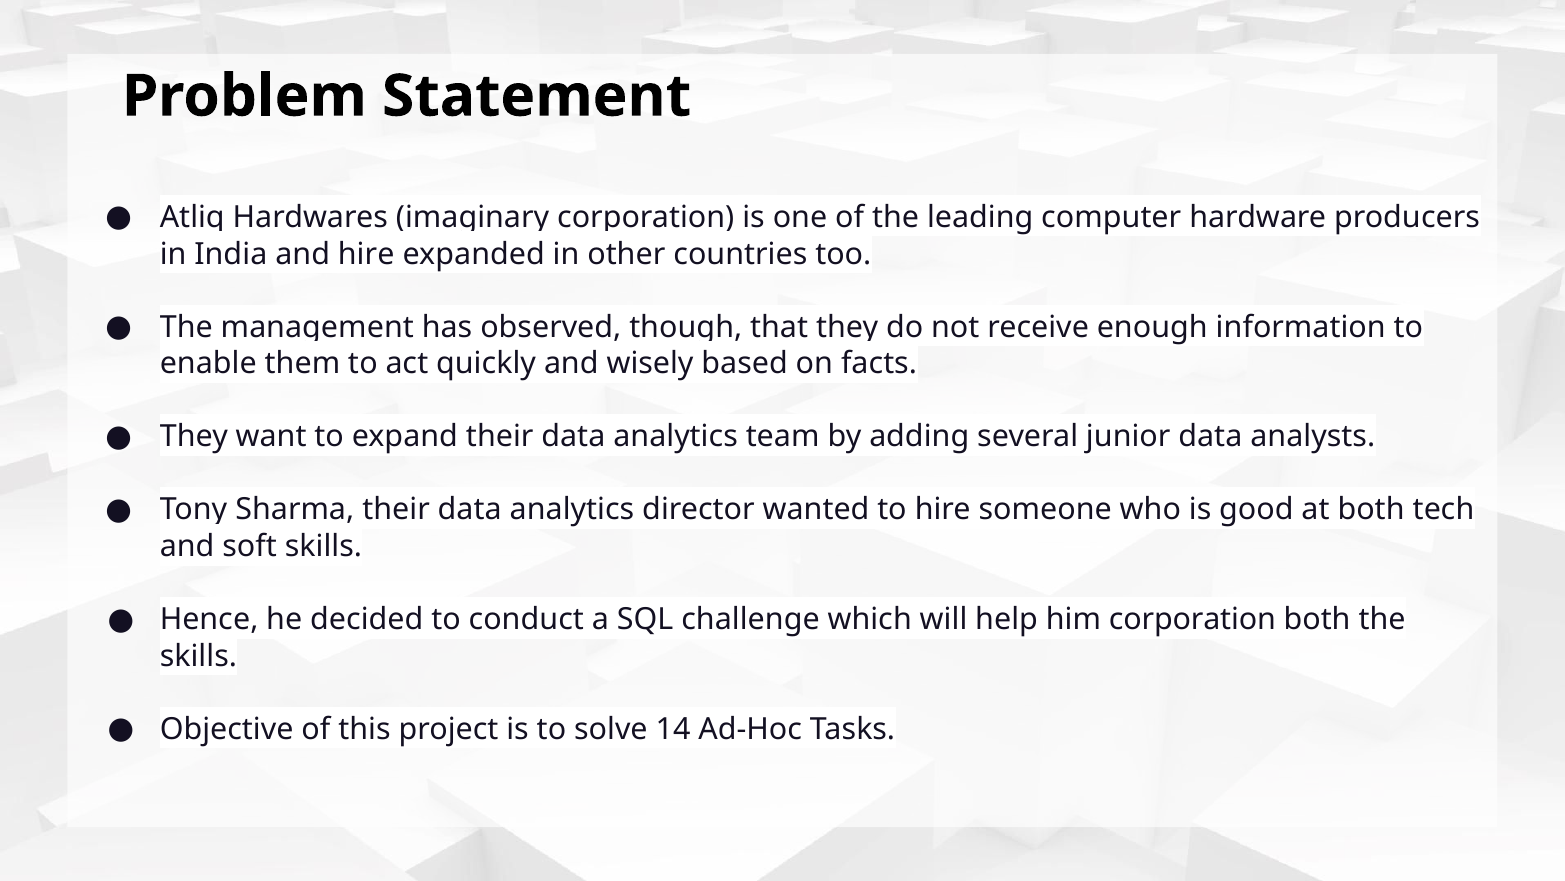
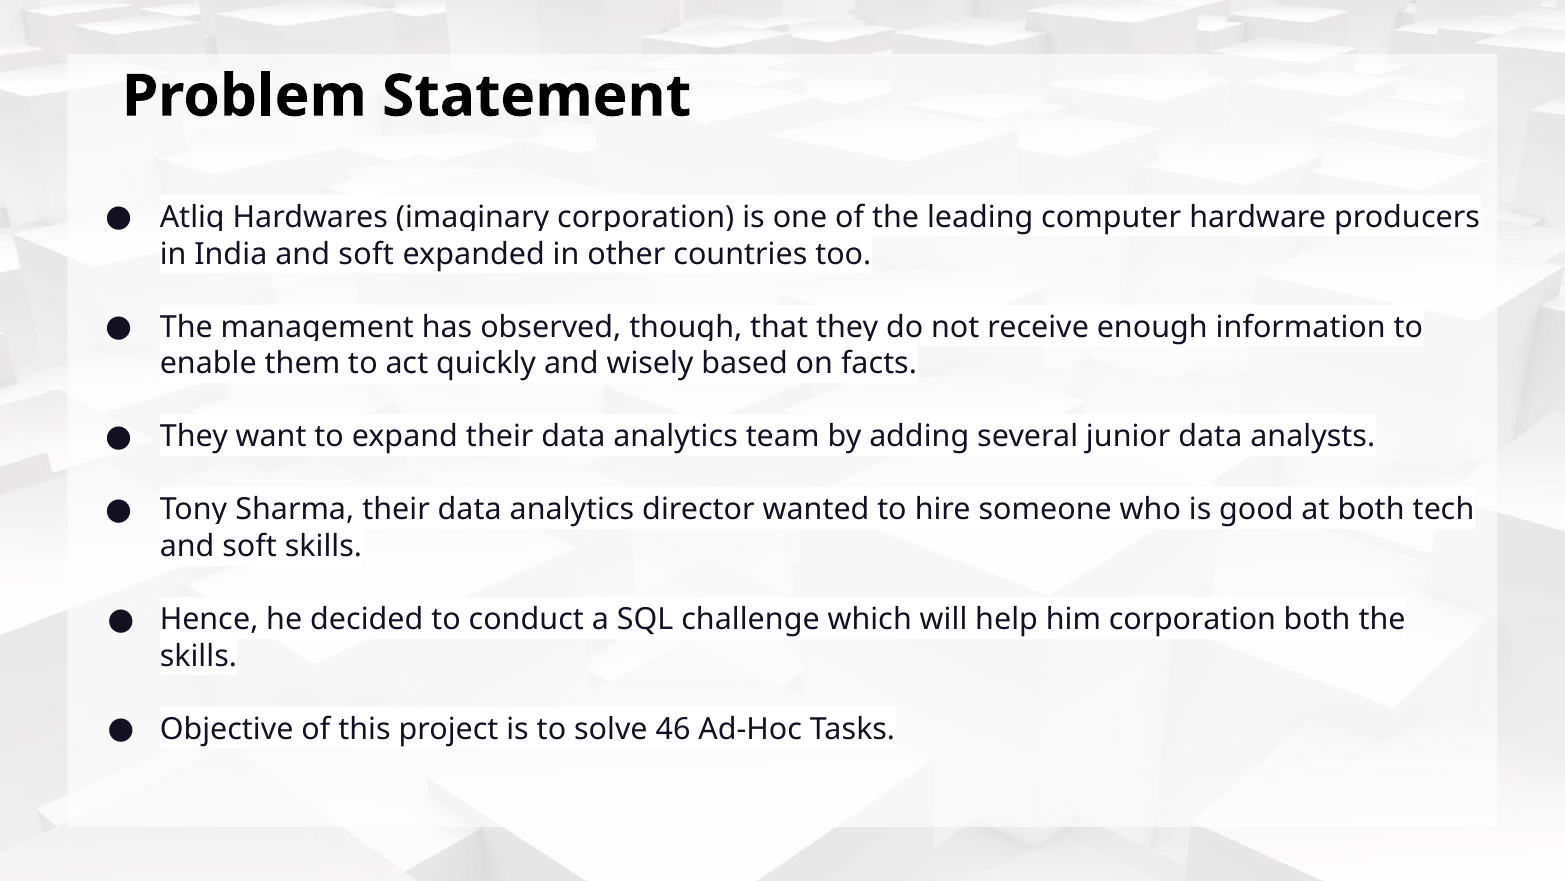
India and hire: hire -> soft (366, 254)
14: 14 -> 46 (673, 729)
